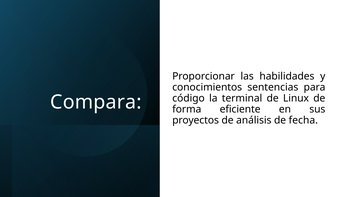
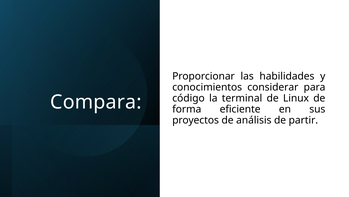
sentencias: sentencias -> considerar (273, 87)
fecha: fecha -> partir (303, 120)
